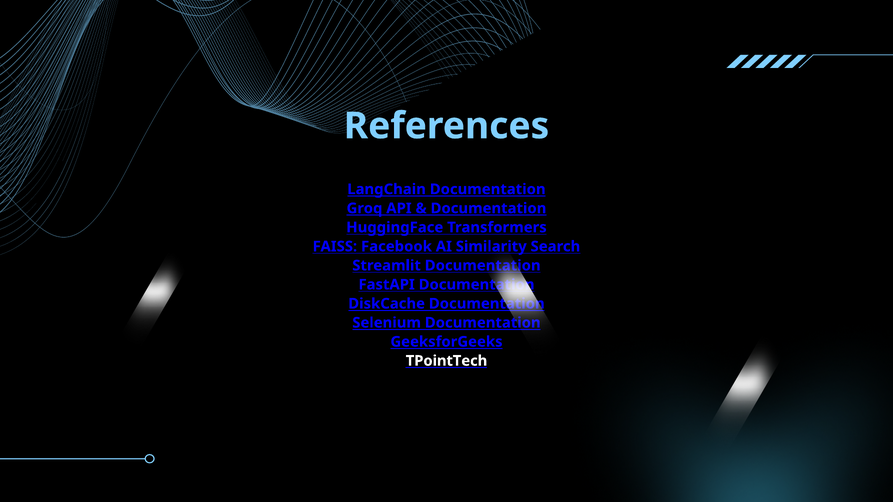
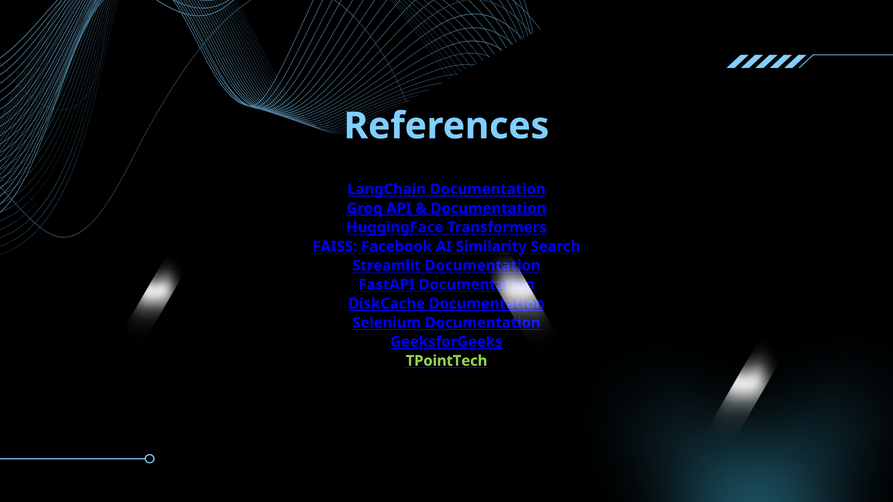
TPointTech colour: white -> light green (447, 361)
